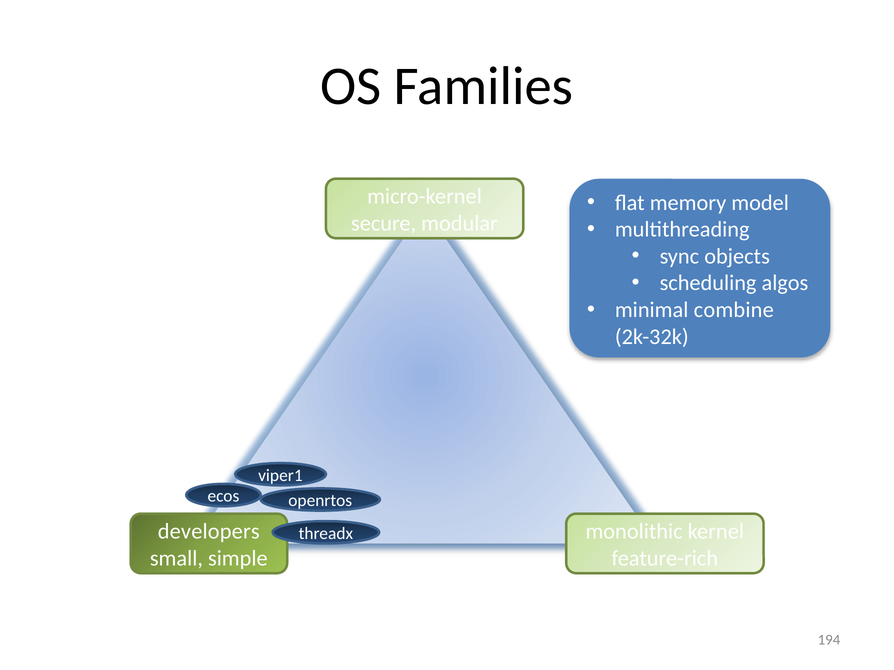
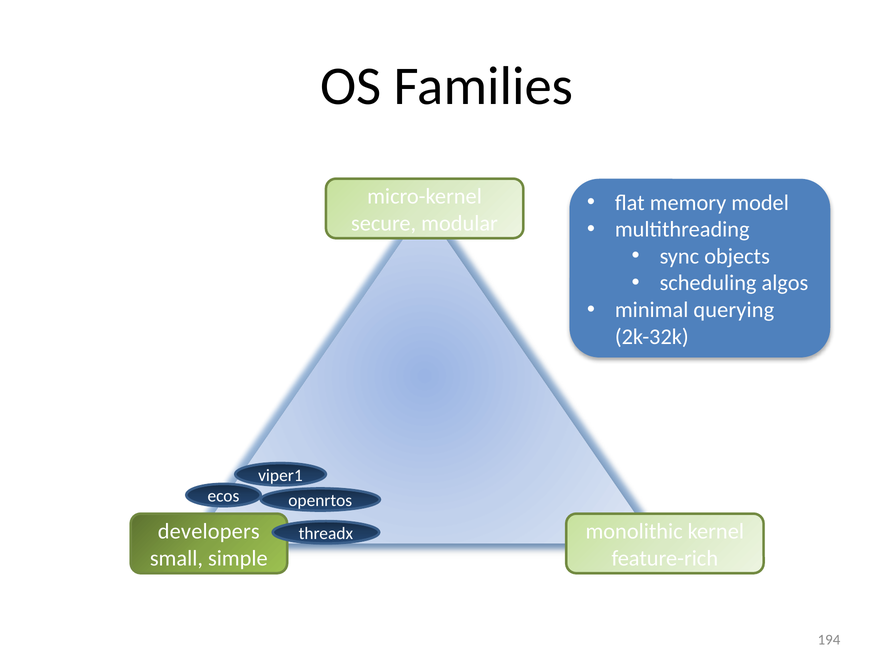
combine: combine -> querying (734, 310)
